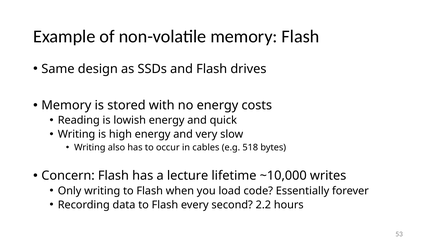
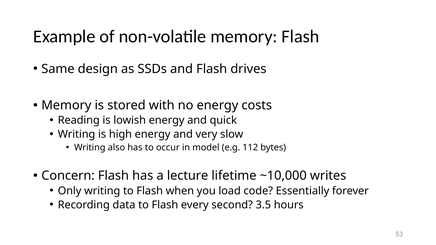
cables: cables -> model (206, 148)
518: 518 -> 112 (250, 148)
2.2: 2.2 -> 3.5 (263, 205)
